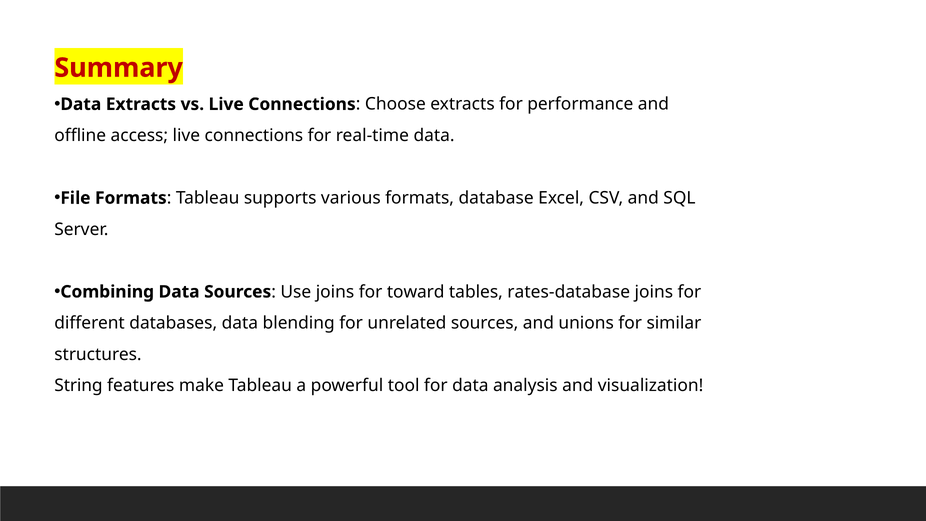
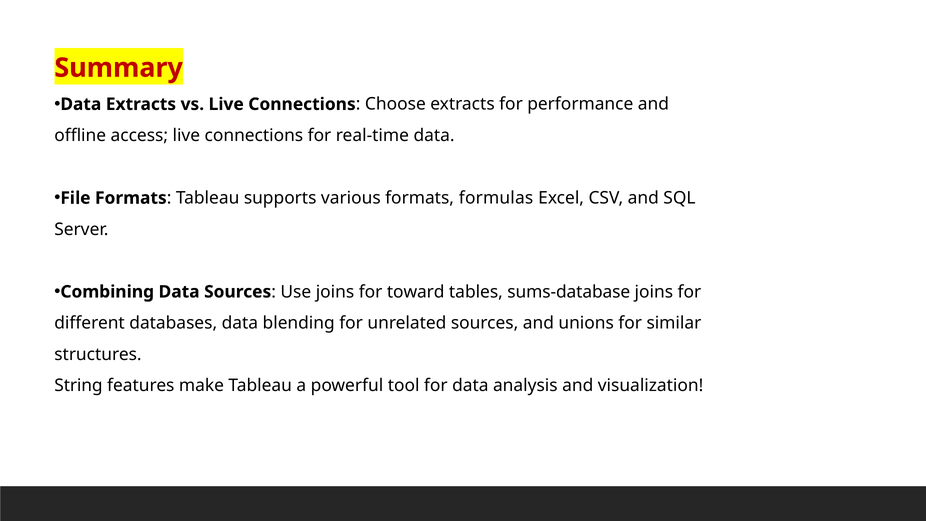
database: database -> formulas (496, 198)
rates-database: rates-database -> sums-database (569, 292)
